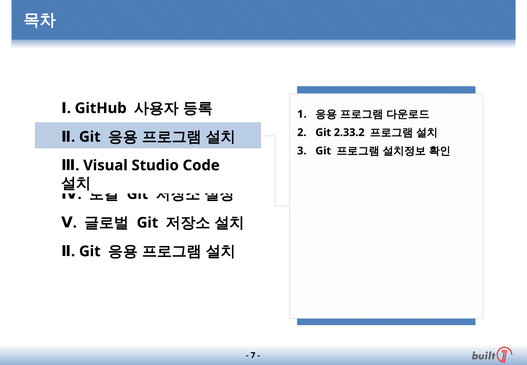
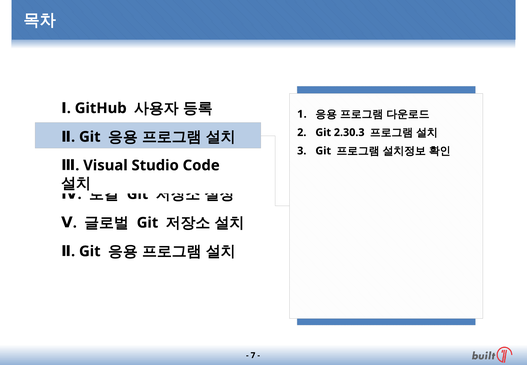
2.33.2: 2.33.2 -> 2.30.3 (349, 132)
